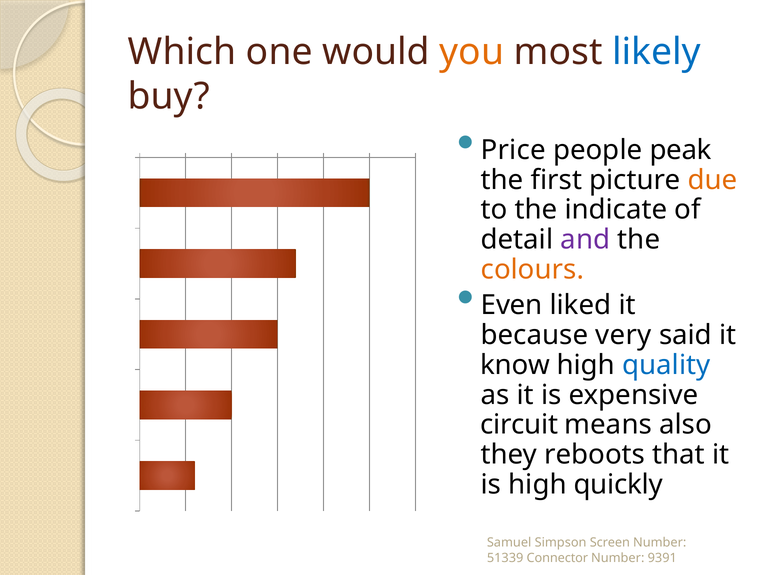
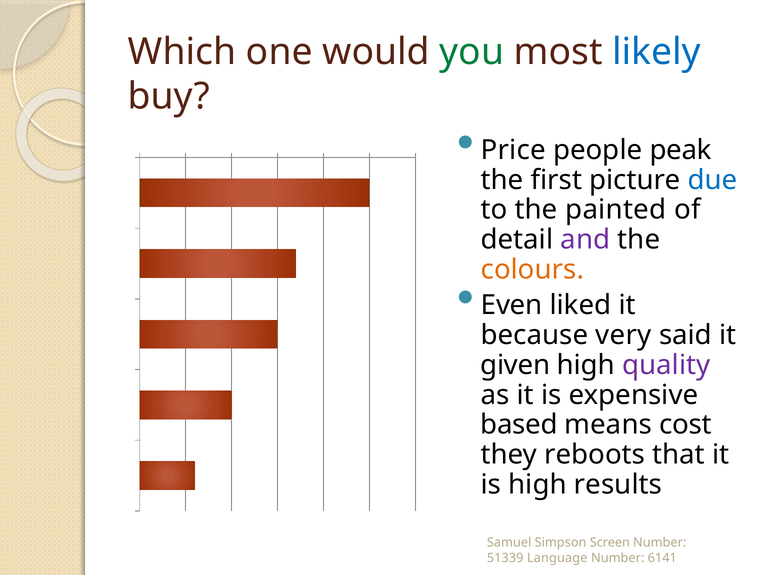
you colour: orange -> green (472, 52)
due colour: orange -> blue (712, 180)
indicate: indicate -> painted (616, 210)
know: know -> given (515, 365)
quality colour: blue -> purple (666, 365)
circuit: circuit -> based (519, 425)
also: also -> cost (686, 425)
quickly: quickly -> results (618, 485)
Connector: Connector -> Language (557, 558)
9391: 9391 -> 6141 (662, 558)
